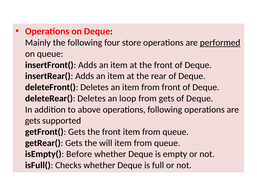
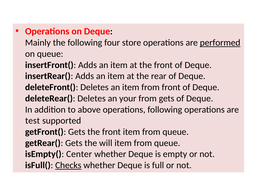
loop: loop -> your (128, 98)
gets: gets -> test (33, 121)
Before: Before -> Center (79, 154)
Checks underline: none -> present (68, 165)
